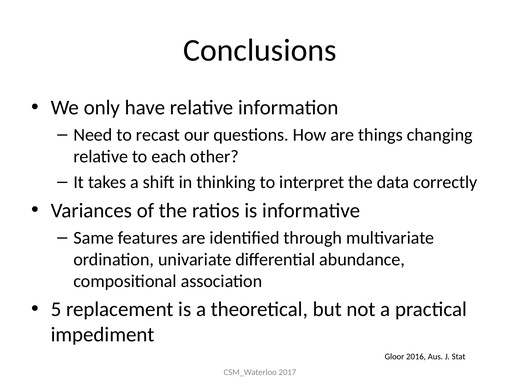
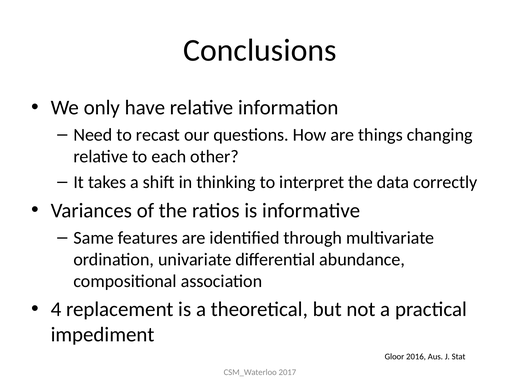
5: 5 -> 4 (56, 309)
